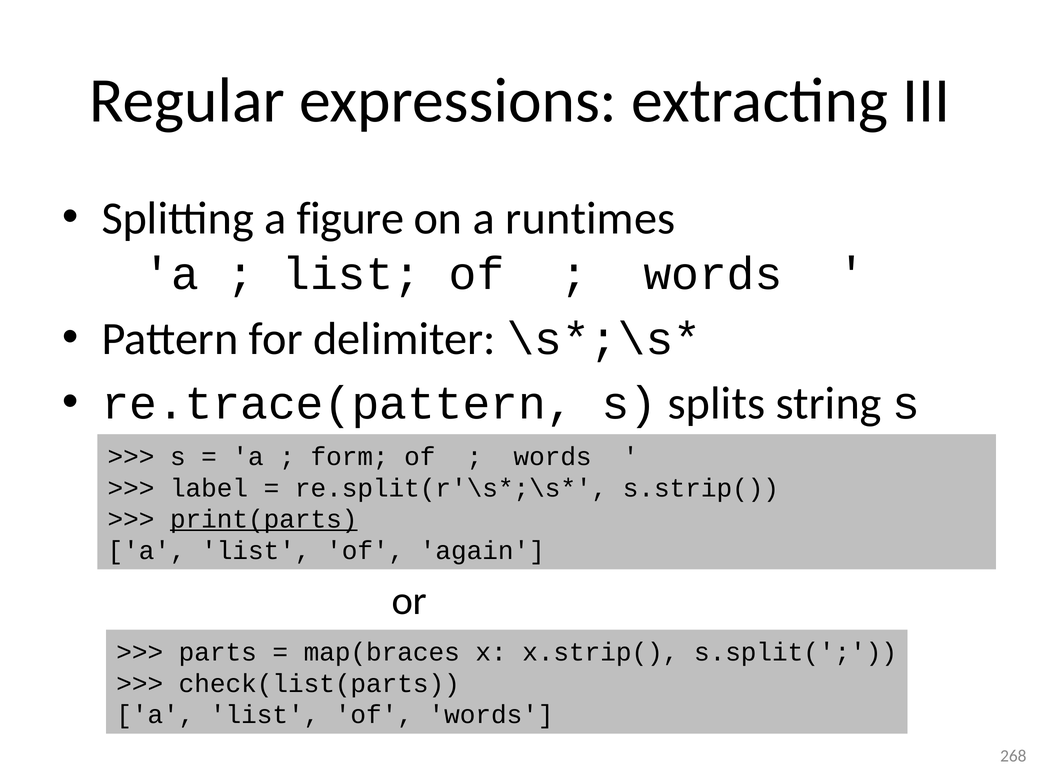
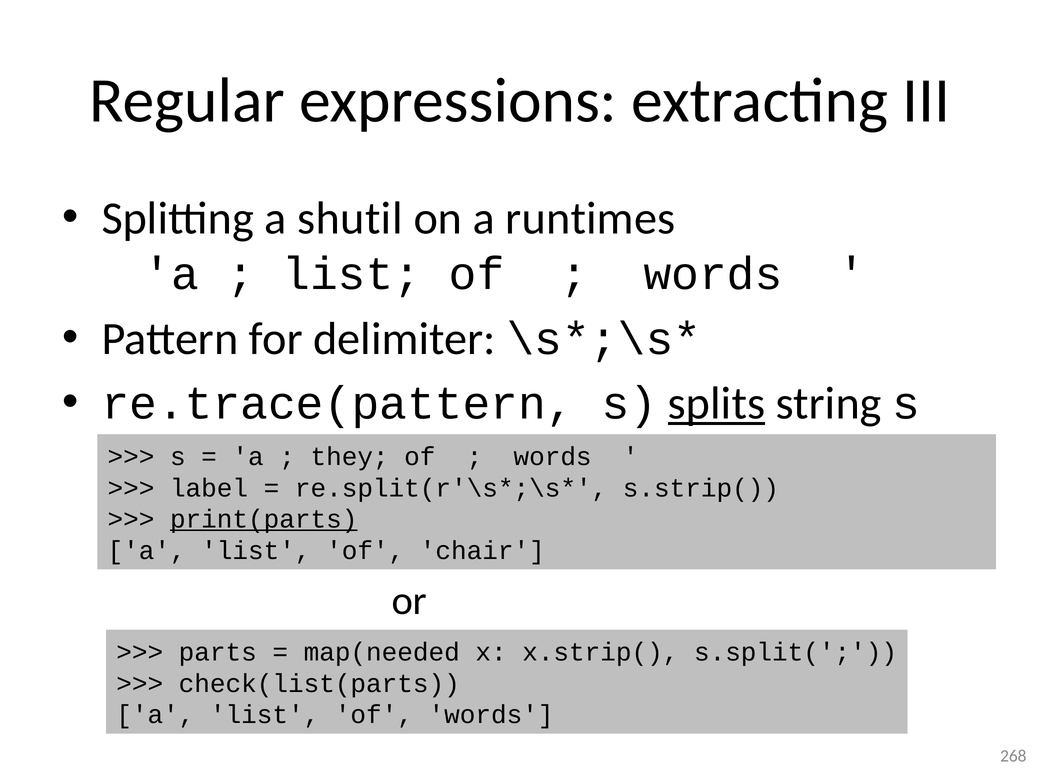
figure: figure -> shutil (350, 218)
splits underline: none -> present (716, 404)
form: form -> they (350, 457)
again: again -> chair (482, 550)
map(braces: map(braces -> map(needed (382, 652)
